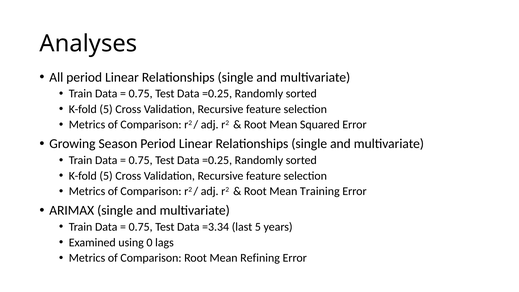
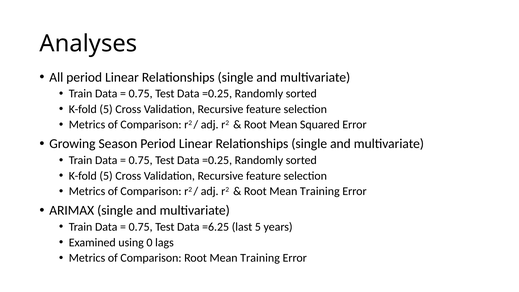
=3.34: =3.34 -> =6.25 (216, 227)
Comparison Root Mean Refining: Refining -> Training (260, 258)
